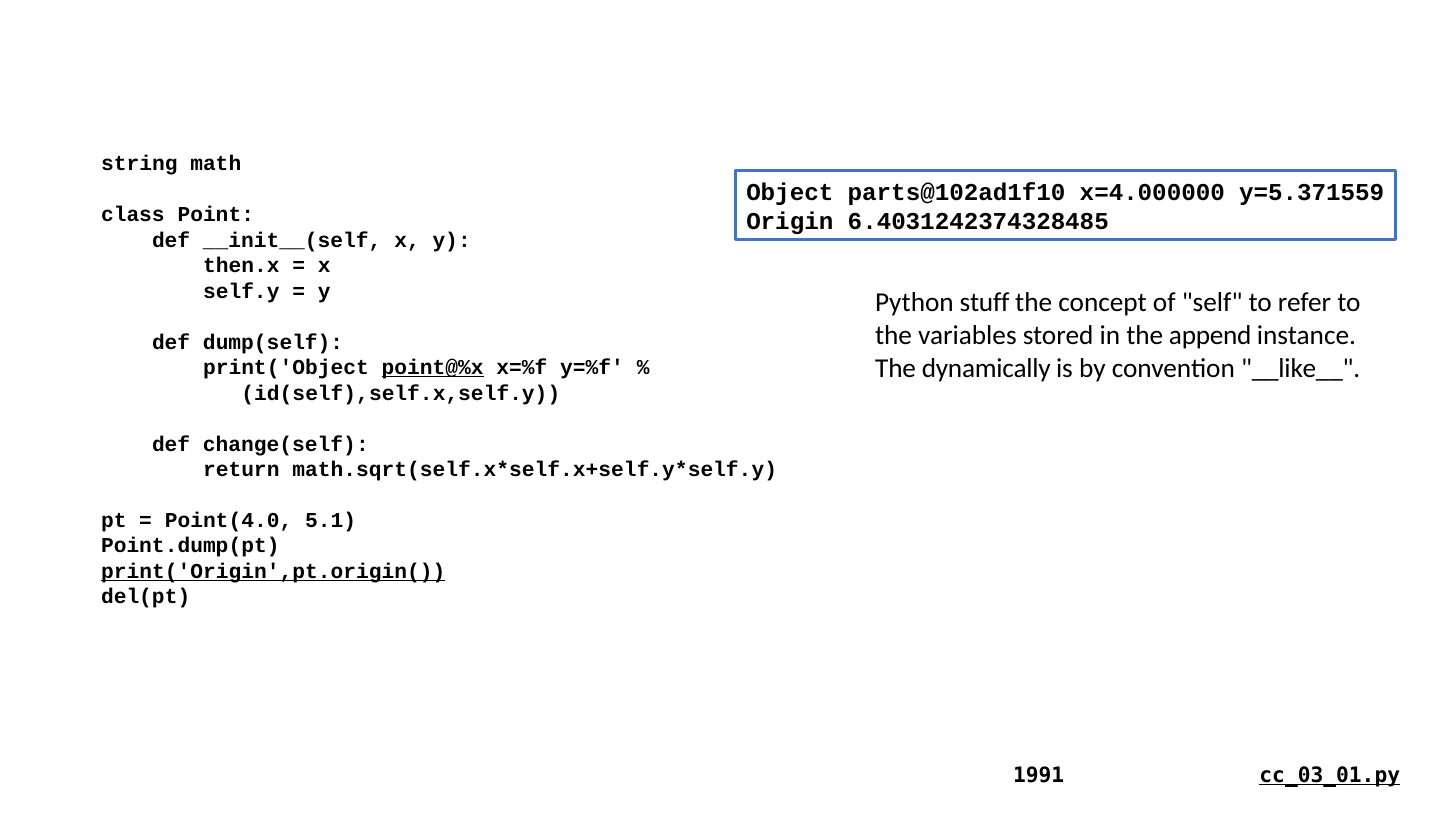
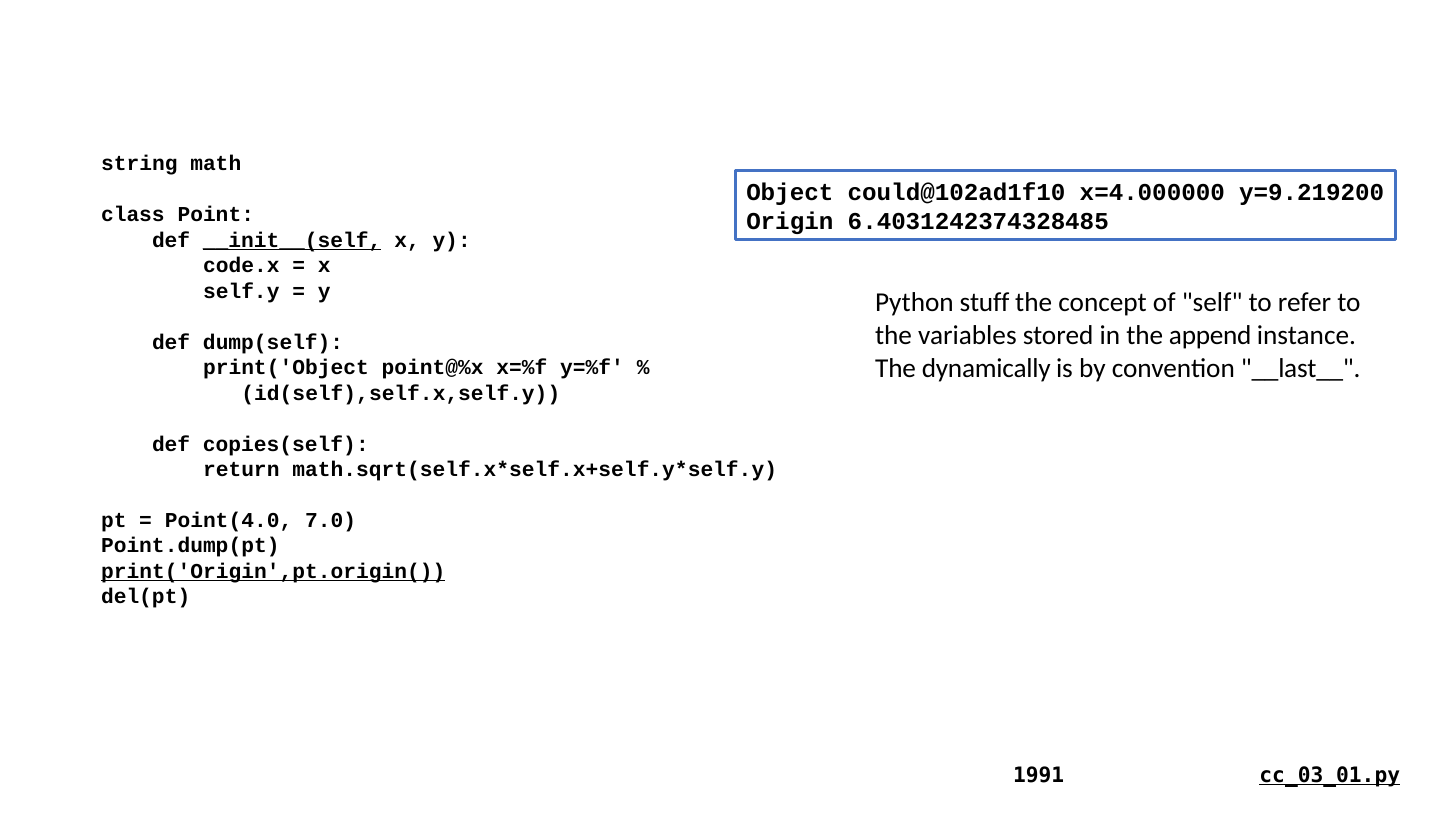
parts@102ad1f10: parts@102ad1f10 -> could@102ad1f10 (957, 192)
y=5.371559: y=5.371559 -> y=9.219200 (1312, 192)
__init__(self underline: none -> present (292, 240)
then.x: then.x -> code.x (241, 266)
__like__: __like__ -> __last__ (1301, 369)
point@%x underline: present -> none (433, 368)
change(self: change(self -> copies(self (286, 444)
5.1: 5.1 -> 7.0 (331, 521)
